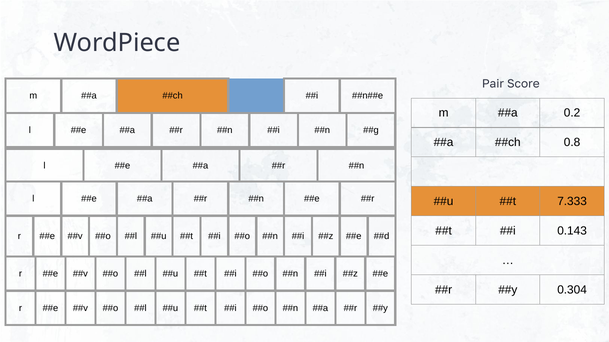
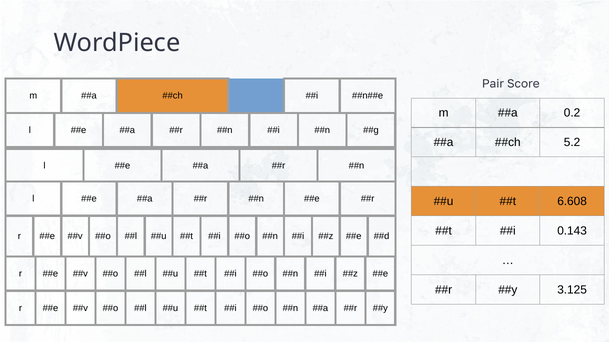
0.8: 0.8 -> 5.2 (572, 143)
7.333: 7.333 -> 6.608 (572, 202)
0.304: 0.304 -> 3.125 (572, 290)
